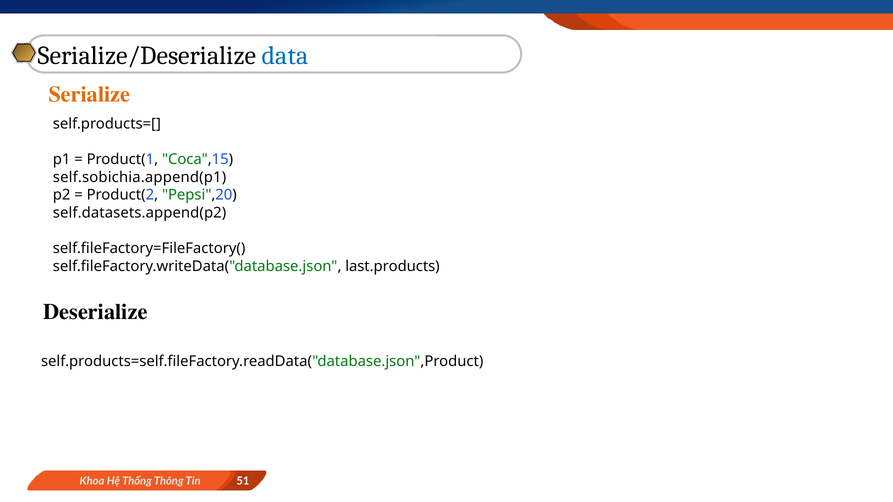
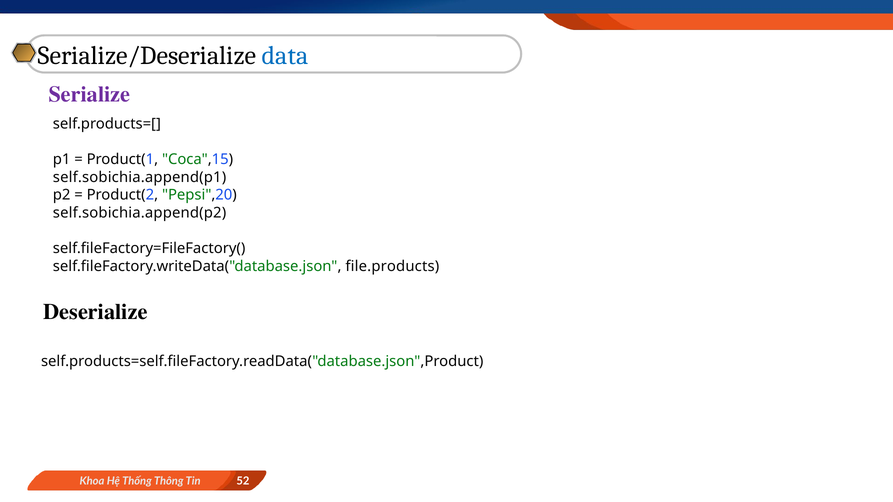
Serialize colour: orange -> purple (89, 95)
self.datasets.append(p2: self.datasets.append(p2 -> self.sobichia.append(p2 (140, 213)
last.products: last.products -> file.products (392, 266)
51: 51 -> 52 (243, 481)
